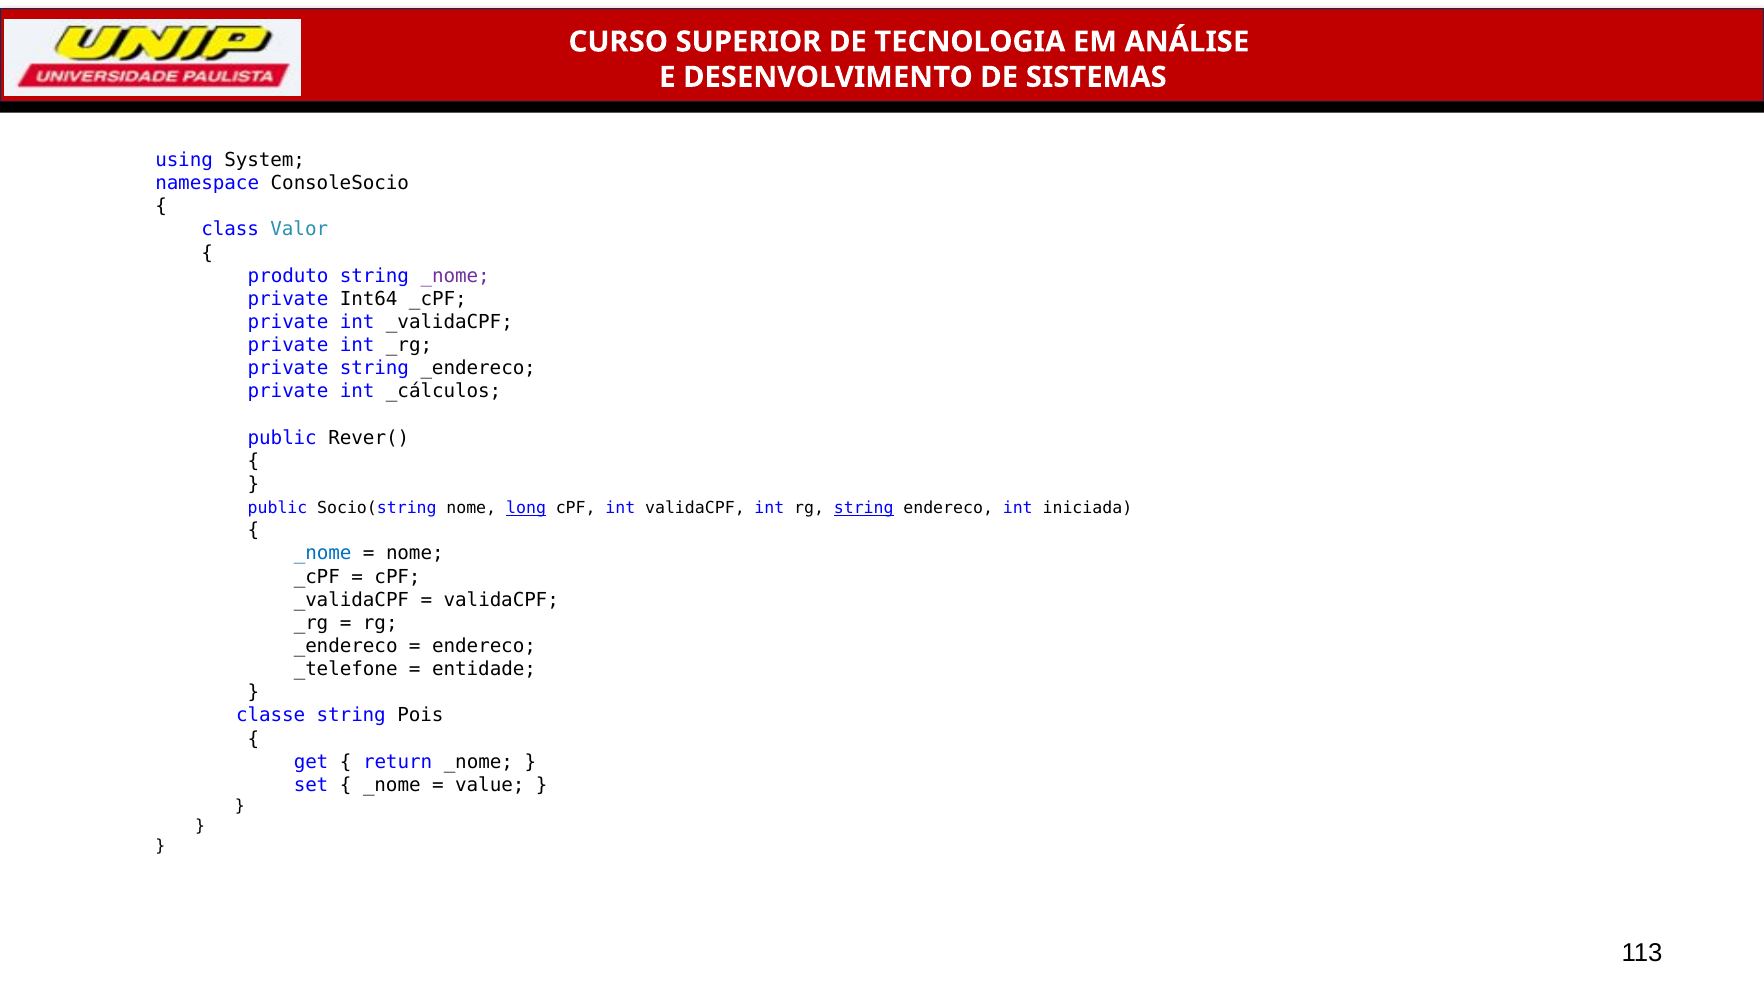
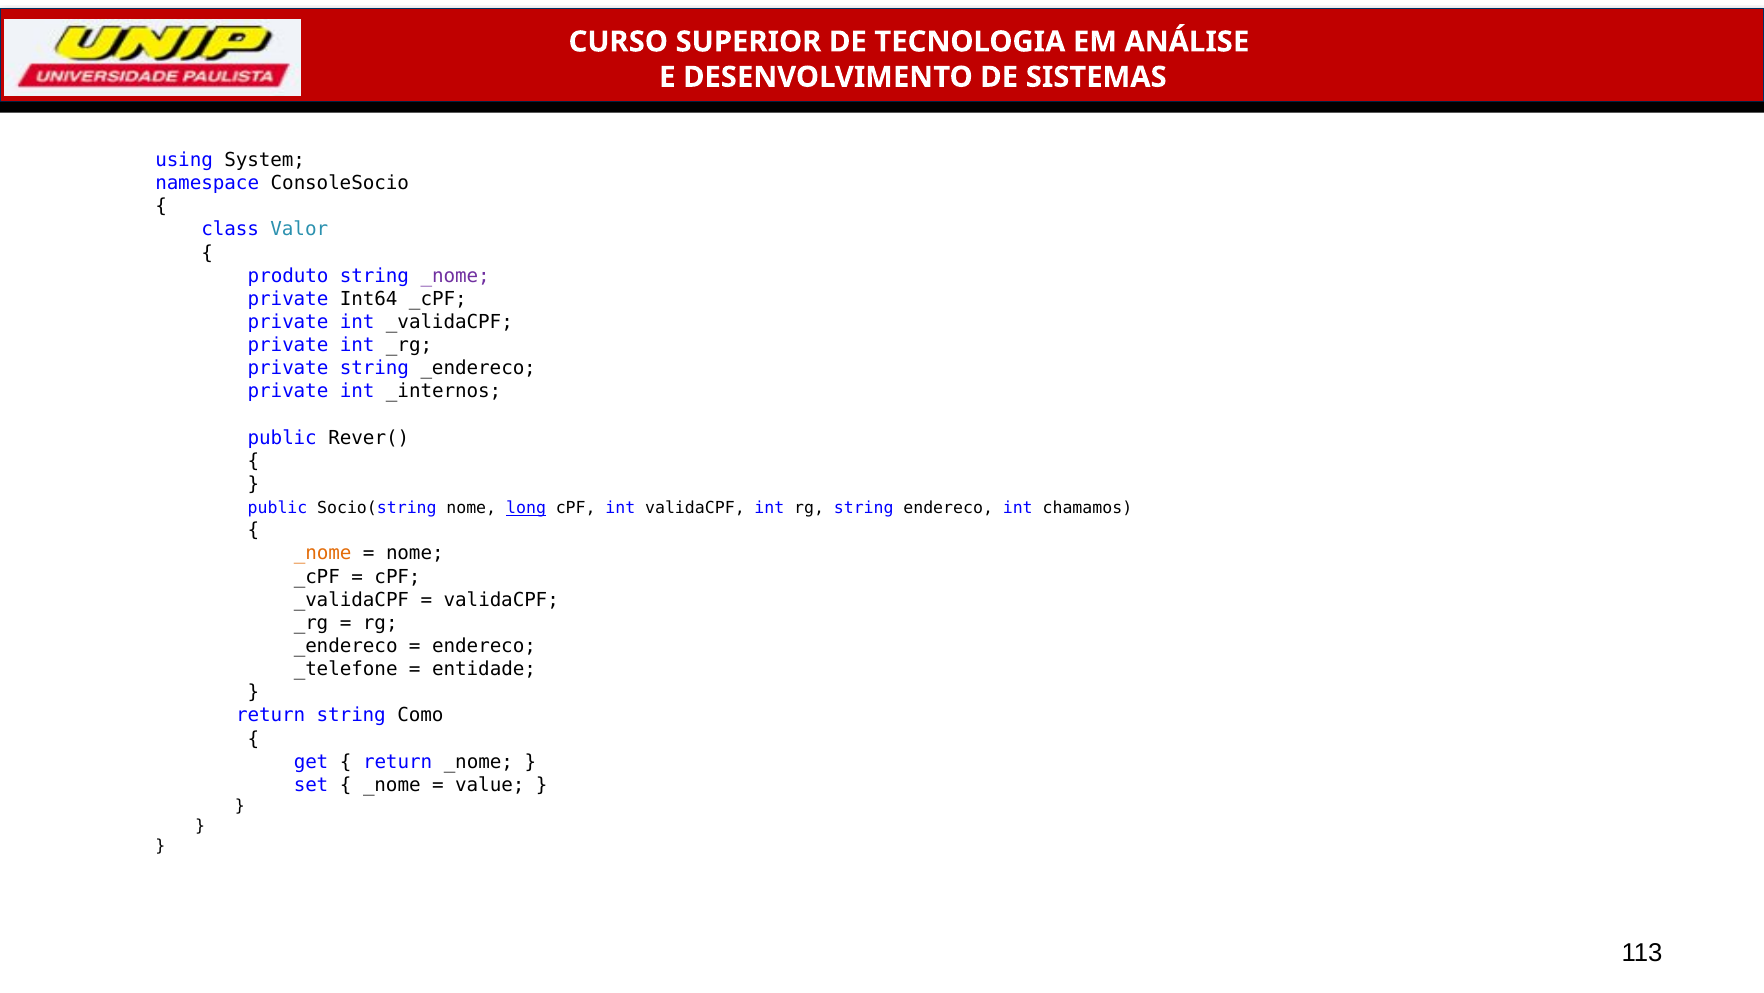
_cálculos: _cálculos -> _internos (444, 391)
string underline: present -> none (864, 508)
iniciada: iniciada -> chamamos (1087, 508)
_nome colour: blue -> orange (323, 553)
classe: classe -> return (271, 715)
Pois: Pois -> Como (420, 715)
